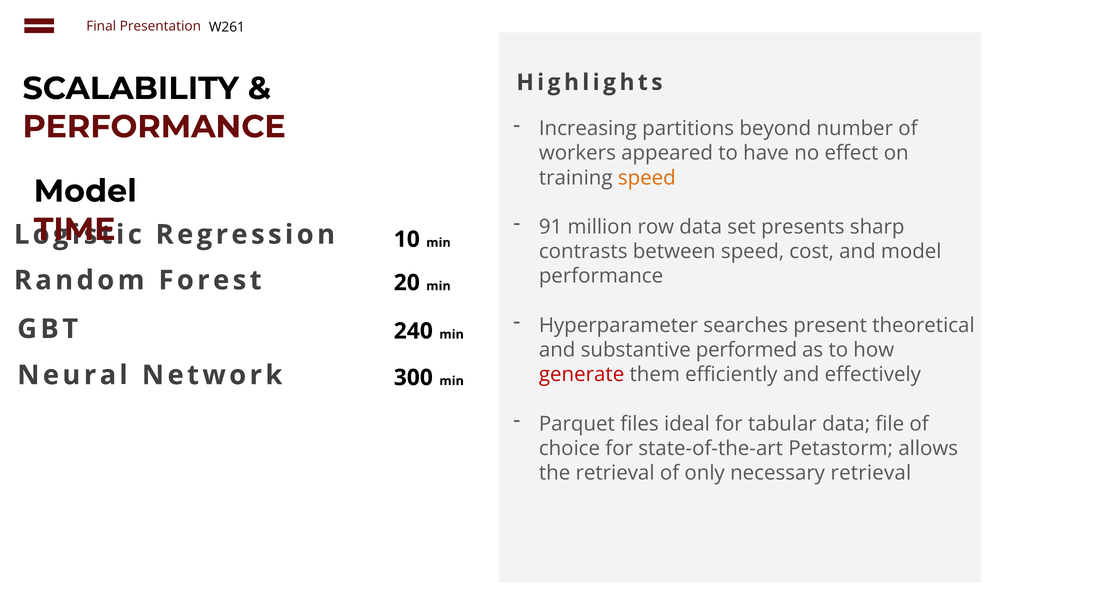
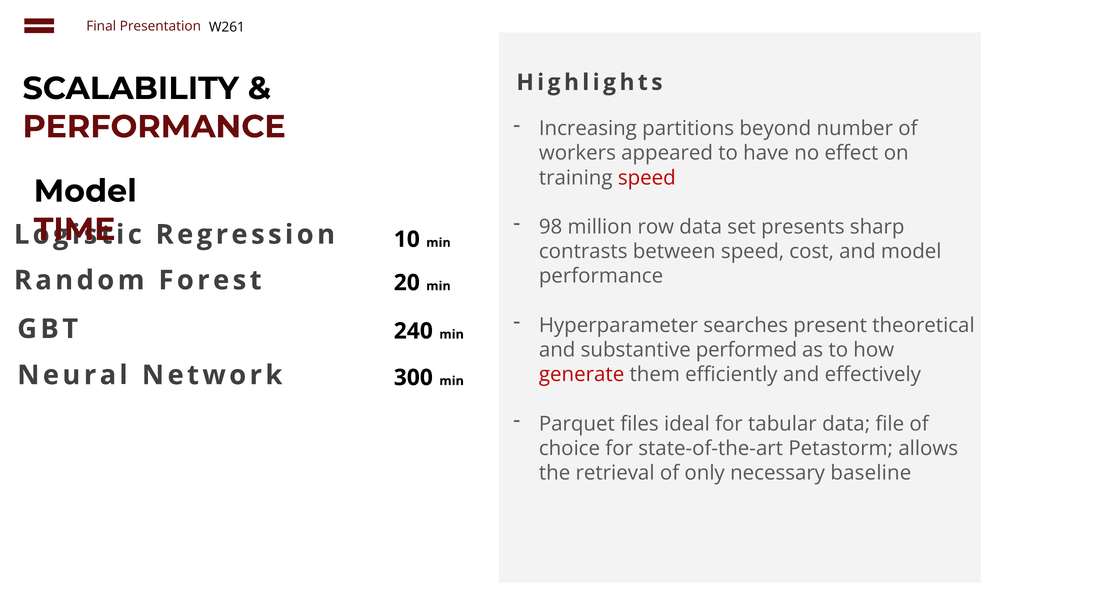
speed colour: orange -> red (647, 178)
91: 91 -> 98 (551, 227)
necessary retrieval: retrieval -> baseline (871, 473)
